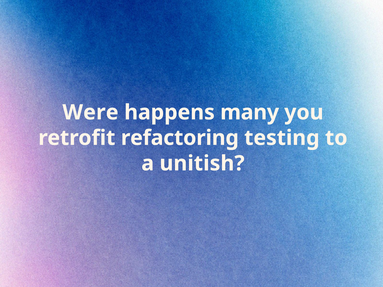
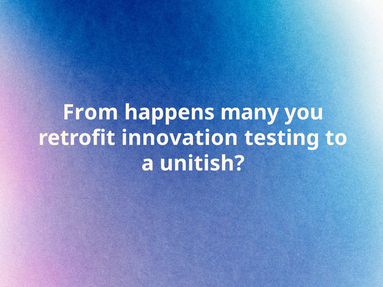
Were: Were -> From (90, 113)
refactoring: refactoring -> innovation (180, 138)
